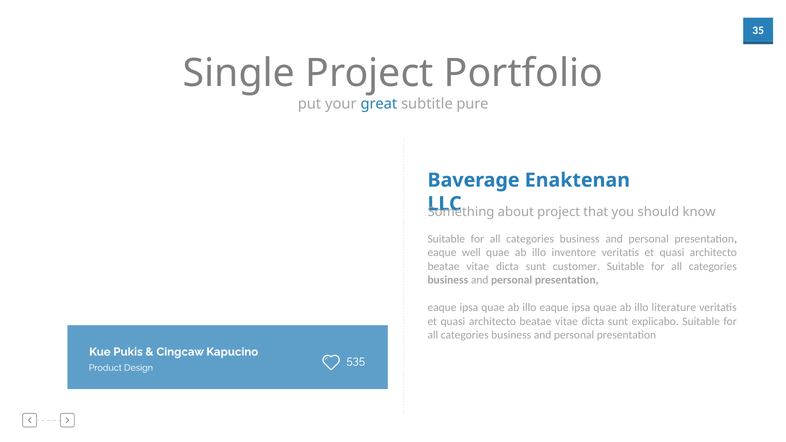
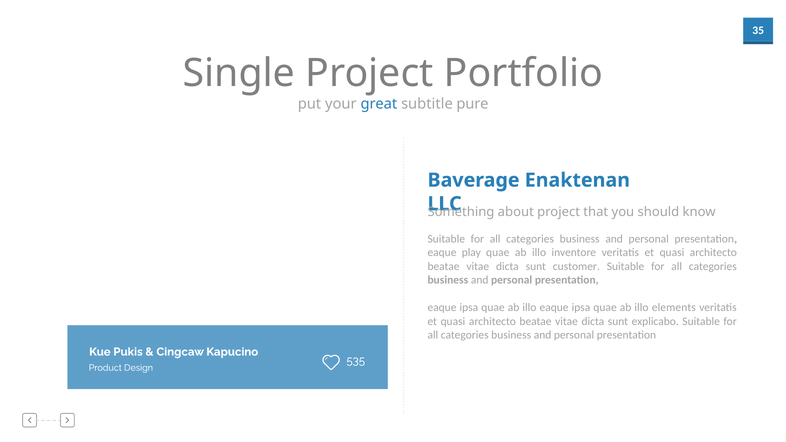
well: well -> play (471, 253)
literature: literature -> elements (674, 308)
